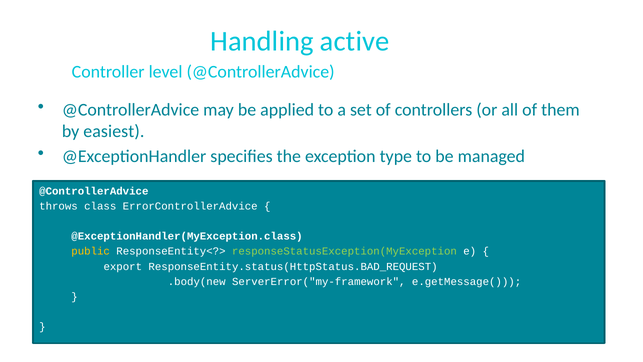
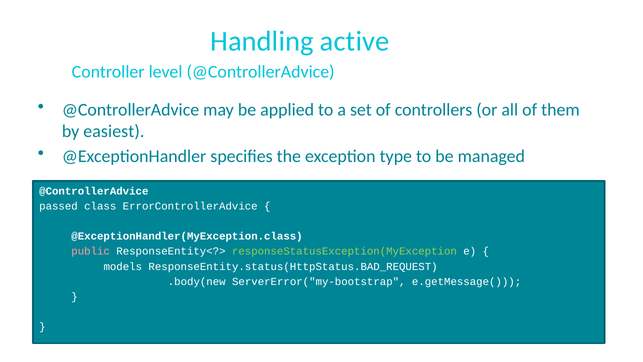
throws: throws -> passed (58, 206)
public colour: yellow -> pink (91, 251)
export: export -> models (123, 266)
ServerError("my-framework: ServerError("my-framework -> ServerError("my-bootstrap (319, 281)
